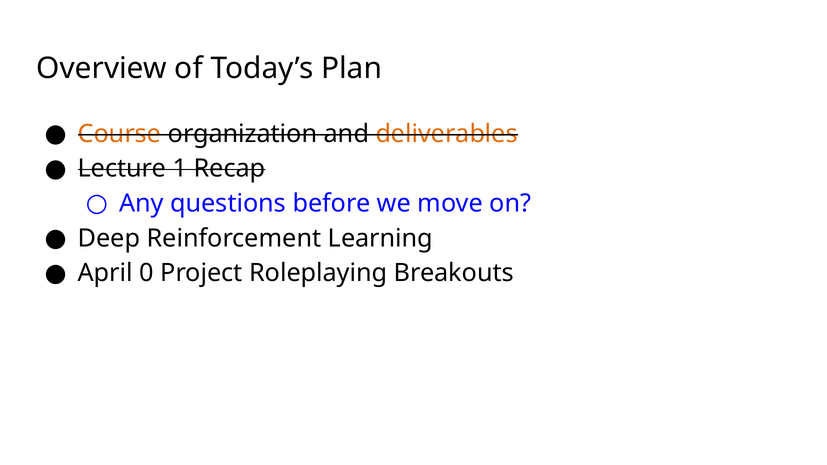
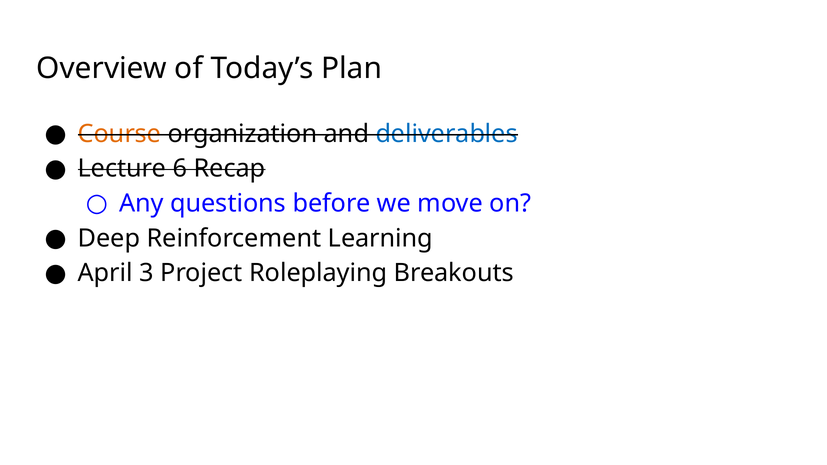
deliverables colour: orange -> blue (447, 134)
1: 1 -> 6 (180, 169)
0: 0 -> 3 (147, 273)
